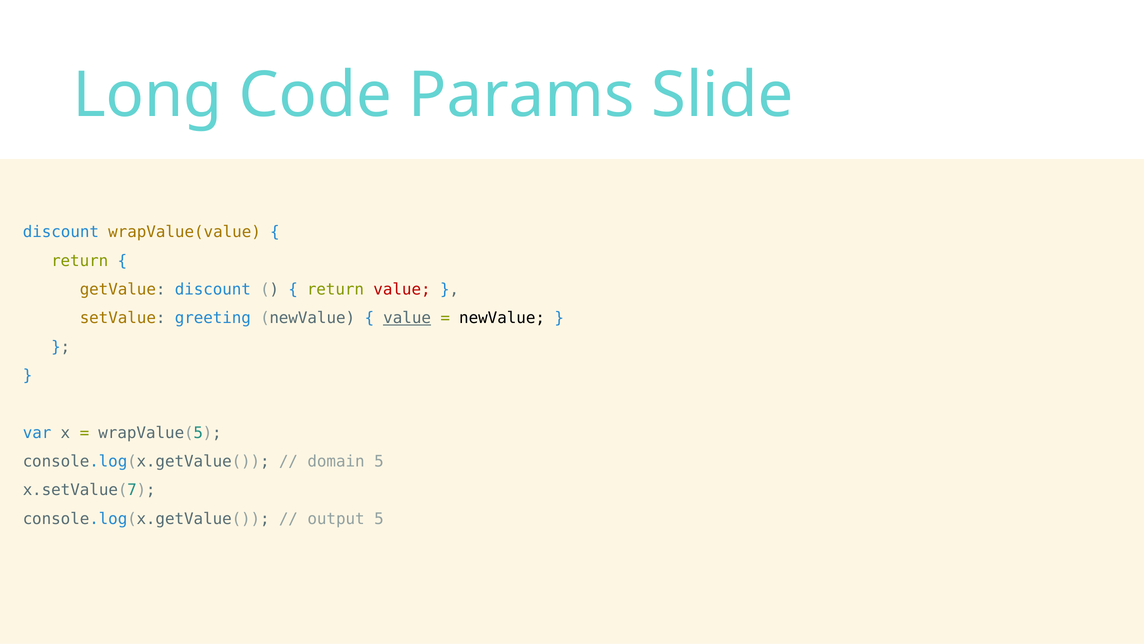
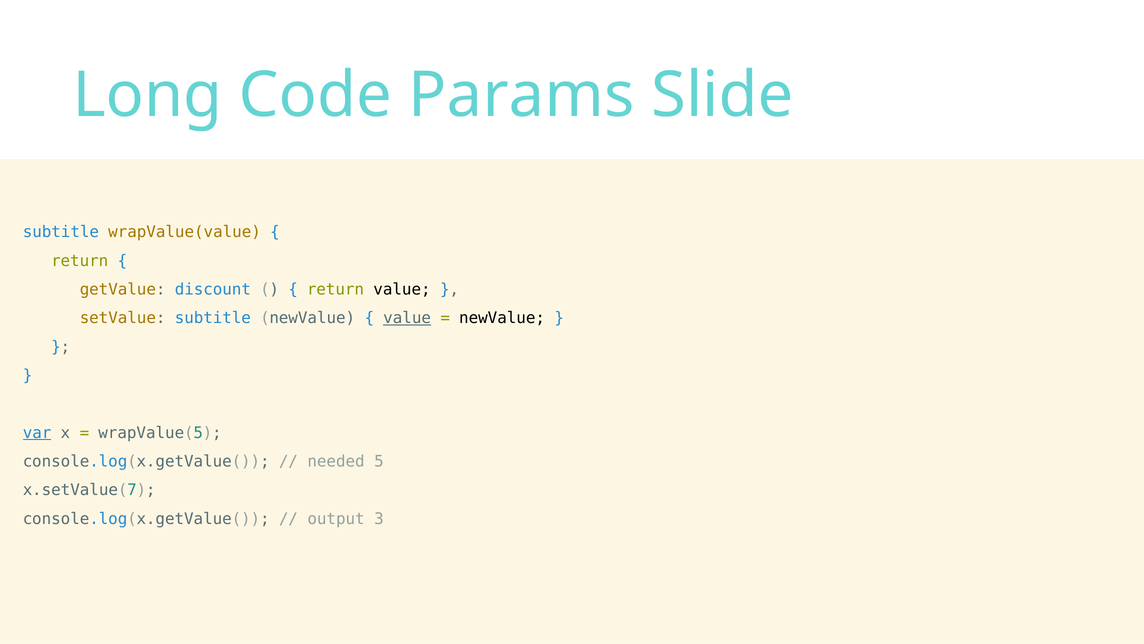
discount: discount -> subtitle (61, 232)
value colour: red -> black (402, 289)
setValue greeting: greeting -> subtitle (213, 318)
var underline: none -> present (37, 433)
domain: domain -> needed (336, 461)
output 5: 5 -> 3 (379, 518)
